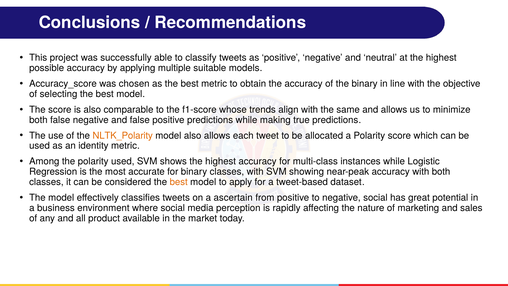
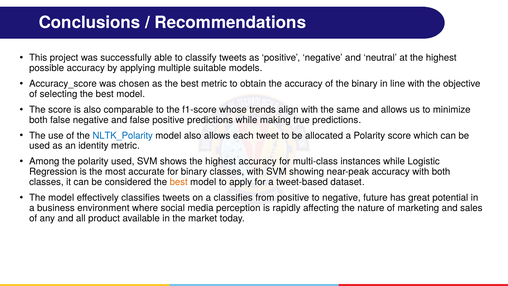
NLTK_Polarity colour: orange -> blue (123, 135)
a ascertain: ascertain -> classifies (233, 197)
negative social: social -> future (375, 197)
